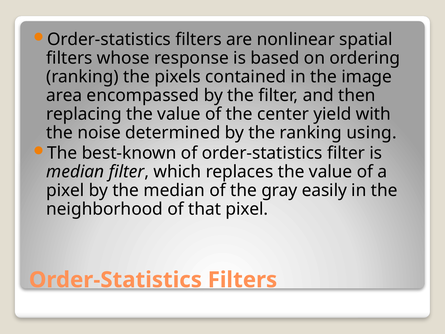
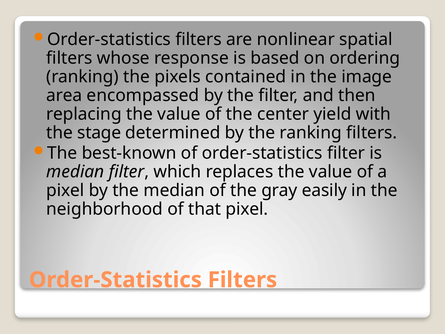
noise: noise -> stage (99, 133)
ranking using: using -> filters (372, 133)
